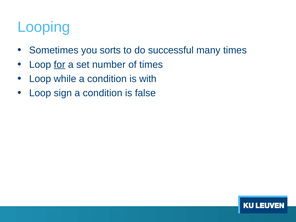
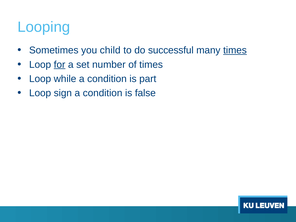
sorts: sorts -> child (110, 50)
times underline: none -> present (235, 50)
with: with -> part (148, 79)
